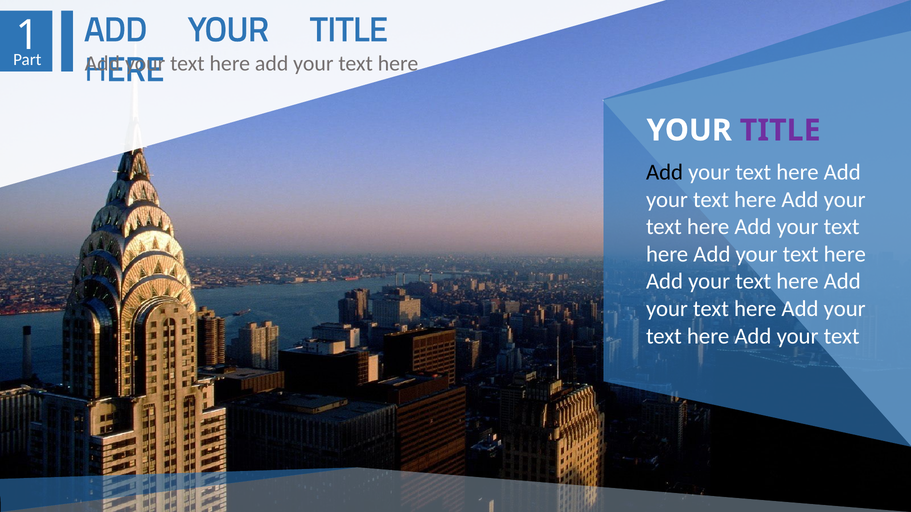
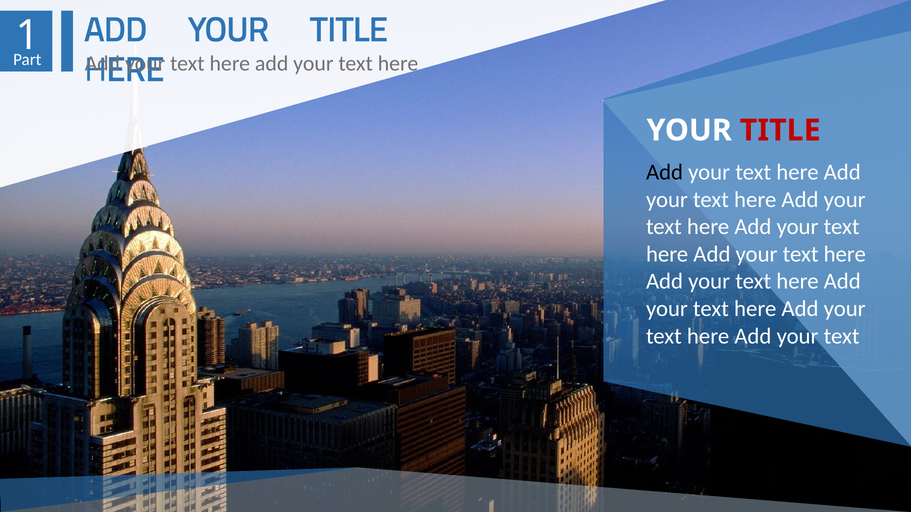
TITLE colour: purple -> red (780, 130)
